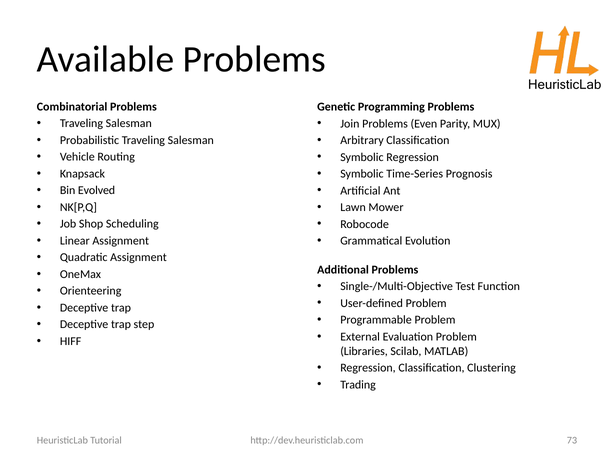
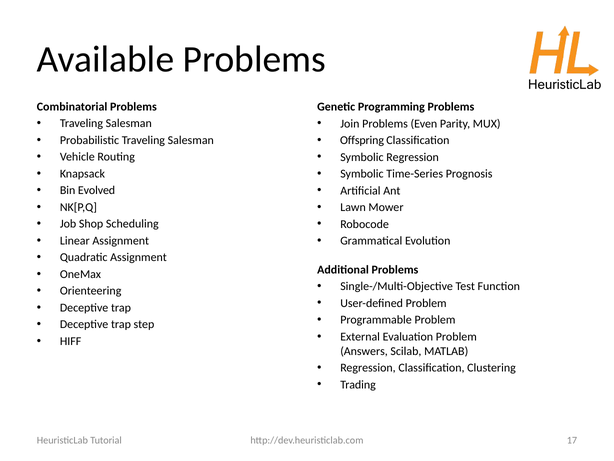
Arbitrary: Arbitrary -> Offspring (362, 140)
Libraries: Libraries -> Answers (364, 351)
73: 73 -> 17 (572, 440)
